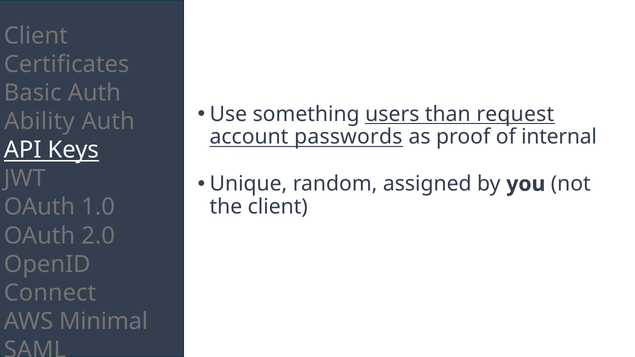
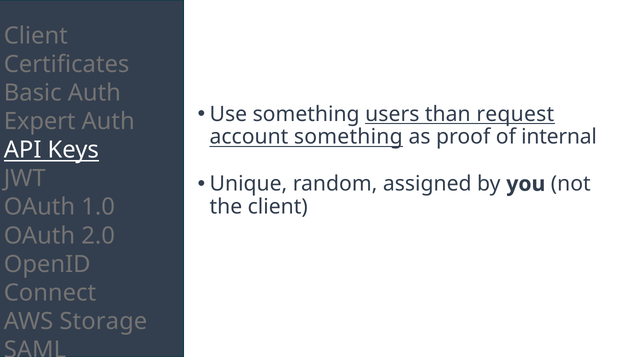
Ability: Ability -> Expert (40, 121)
account passwords: passwords -> something (348, 137)
Minimal: Minimal -> Storage (103, 322)
